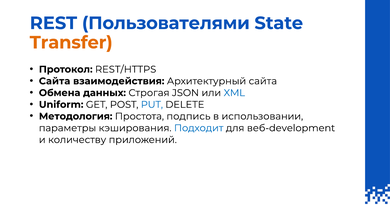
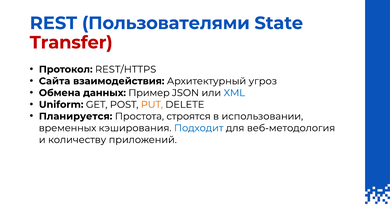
Transfer colour: orange -> red (71, 42)
Архитектурный сайта: сайта -> угроз (263, 81)
Строгая: Строгая -> Пример (149, 93)
PUT colour: blue -> orange (152, 104)
Методология: Методология -> Планируется (76, 116)
подпись: подпись -> строятся (189, 116)
параметры: параметры -> временных (68, 128)
веб-development: веб-development -> веб-методология (291, 128)
